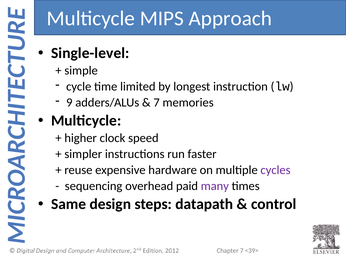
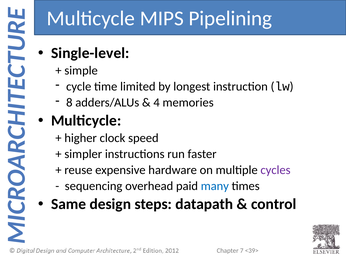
Approach: Approach -> Pipelining (230, 18)
9: 9 -> 8 (69, 103)
7: 7 -> 4 (157, 103)
many colour: purple -> blue (215, 186)
